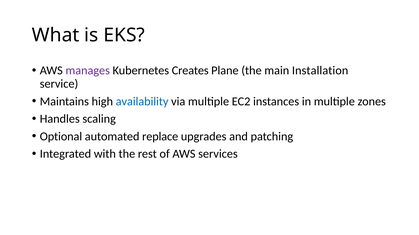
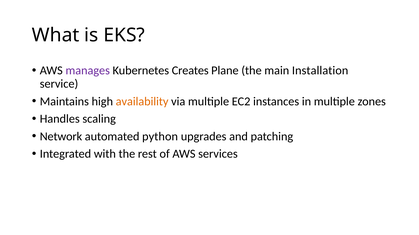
availability colour: blue -> orange (142, 102)
Optional: Optional -> Network (61, 137)
replace: replace -> python (160, 137)
